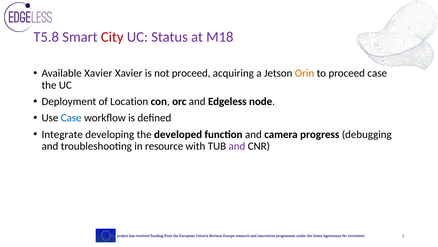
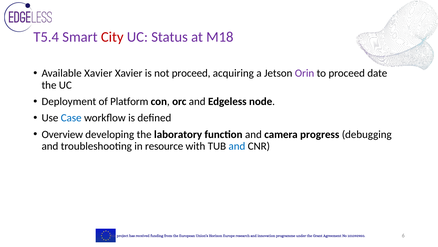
T5.8: T5.8 -> T5.4 (46, 37)
Orin colour: orange -> purple (305, 73)
proceed case: case -> date (377, 73)
Location: Location -> Platform (129, 101)
Integrate: Integrate -> Overview (62, 134)
developed: developed -> laboratory (178, 134)
and colour: purple -> blue (237, 146)
